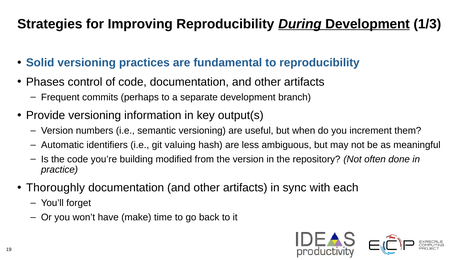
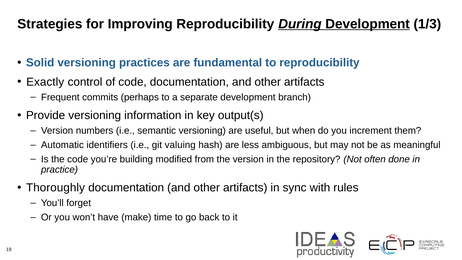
Phases: Phases -> Exactly (45, 82)
each: each -> rules (346, 188)
